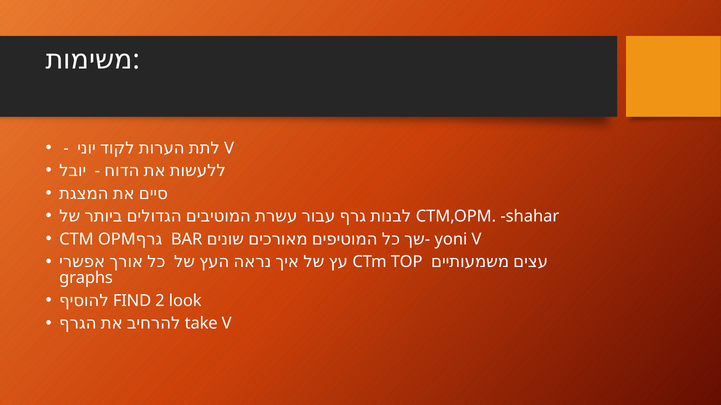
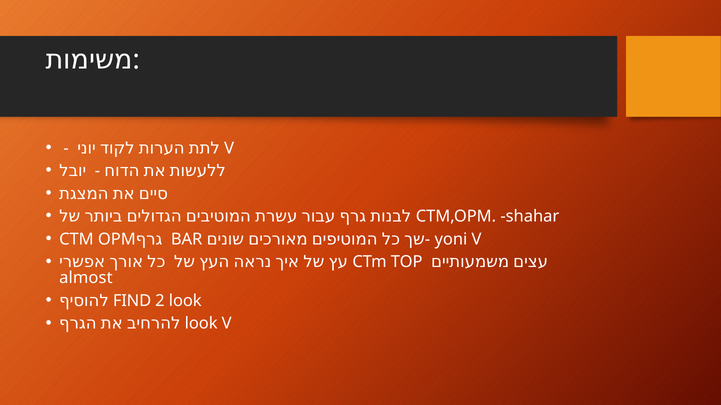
graphs: graphs -> almost (86, 278)
take: take -> look (201, 324)
